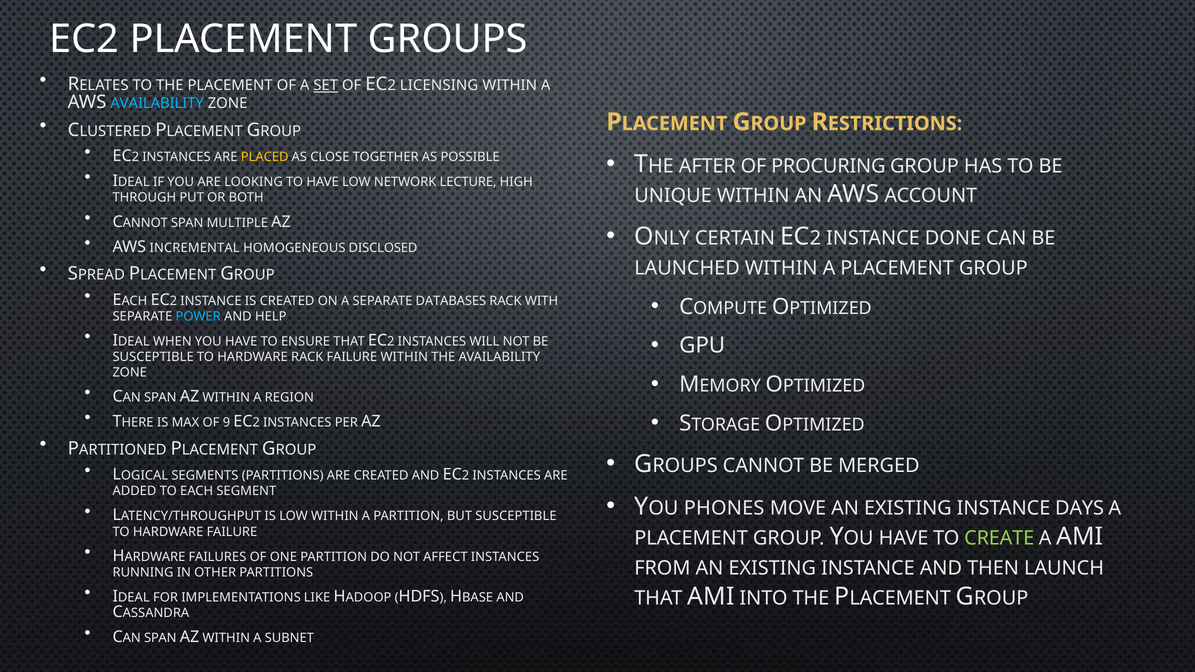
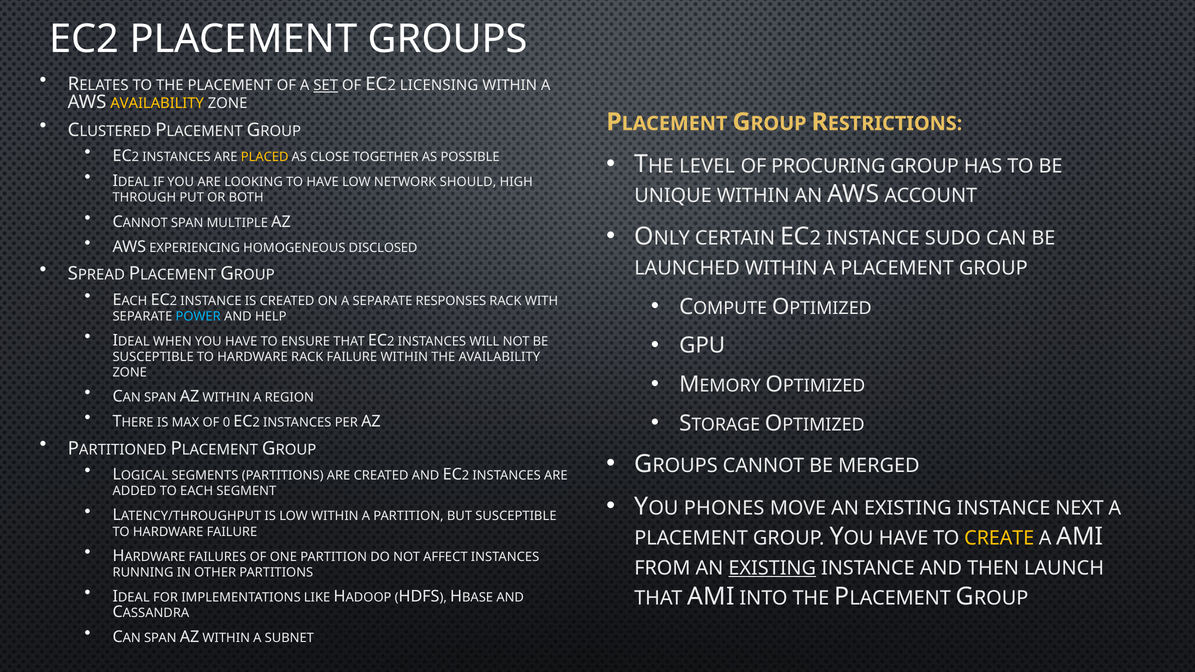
AVAILABILITY colour: light blue -> yellow (157, 104)
AFTER: AFTER -> LEVEL (707, 166)
LECTURE: LECTURE -> SHOULD (468, 182)
DONE: DONE -> SUDO (953, 238)
INCREMENTAL: INCREMENTAL -> EXPERIENCING (195, 248)
DATABASES: DATABASES -> RESPONSES (451, 301)
9: 9 -> 0 (226, 423)
DAYS: DAYS -> NEXT (1080, 508)
CREATE colour: light green -> yellow (999, 538)
EXISTING underline: none -> present (772, 568)
